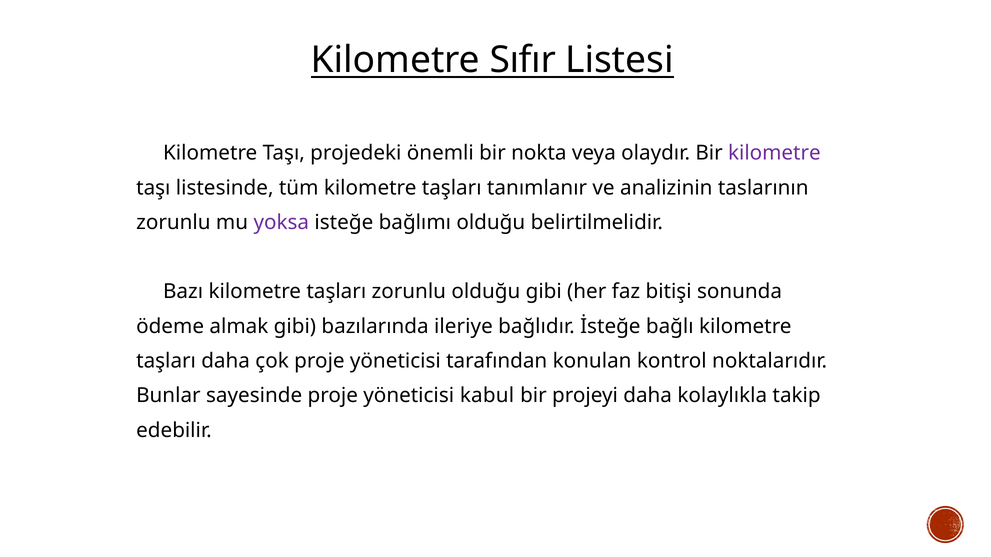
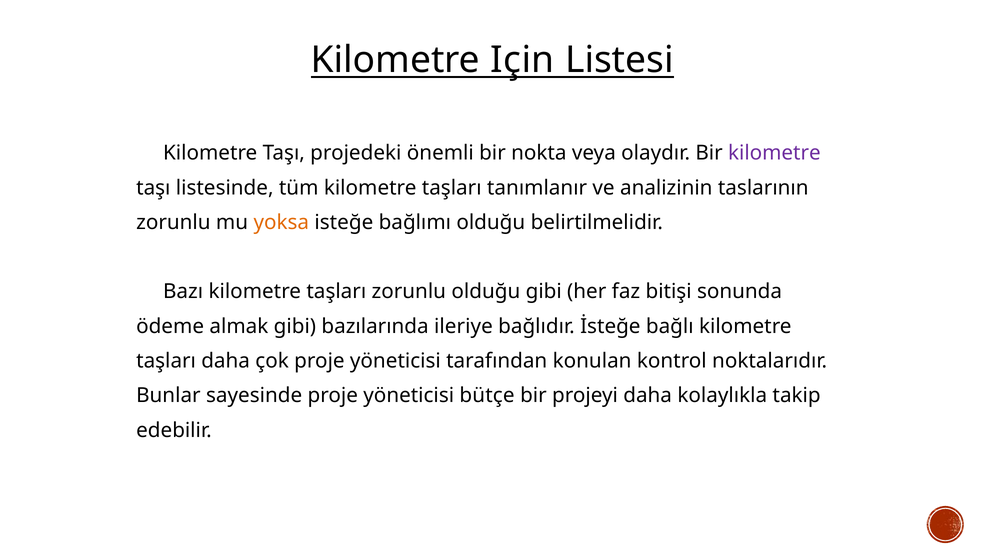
Sıfır: Sıfır -> Için (522, 60)
yoksa colour: purple -> orange (281, 223)
kabul: kabul -> bütçe (487, 396)
